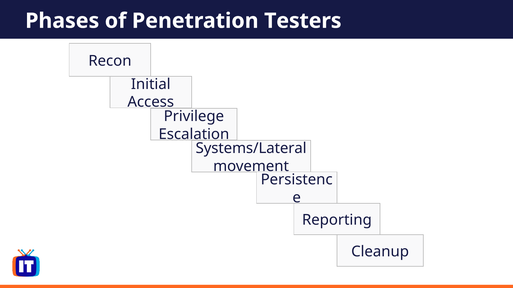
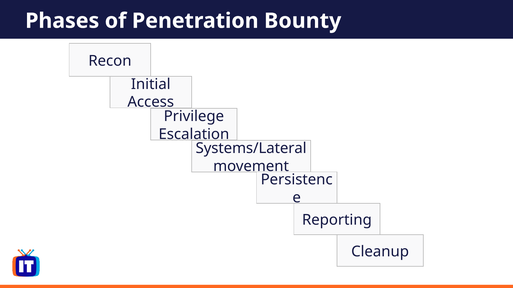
Testers: Testers -> Bounty (303, 21)
